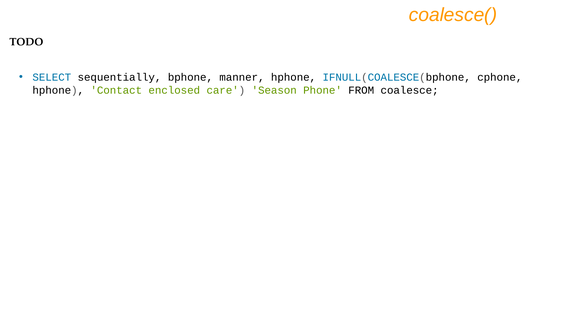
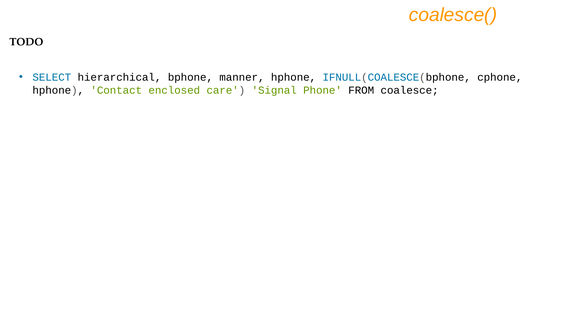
sequentially: sequentially -> hierarchical (119, 77)
Season: Season -> Signal (274, 90)
